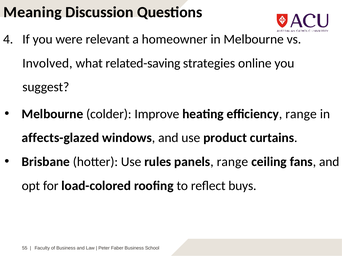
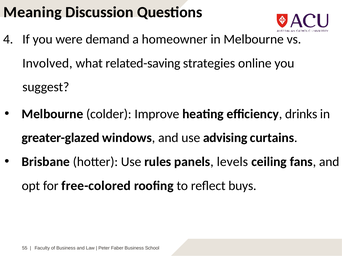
relevant: relevant -> demand (108, 39)
efficiency range: range -> drinks (301, 114)
affects-glazed: affects-glazed -> greater-glazed (61, 138)
product: product -> advising (225, 138)
panels range: range -> levels (232, 162)
load-colored: load-colored -> free-colored (96, 186)
